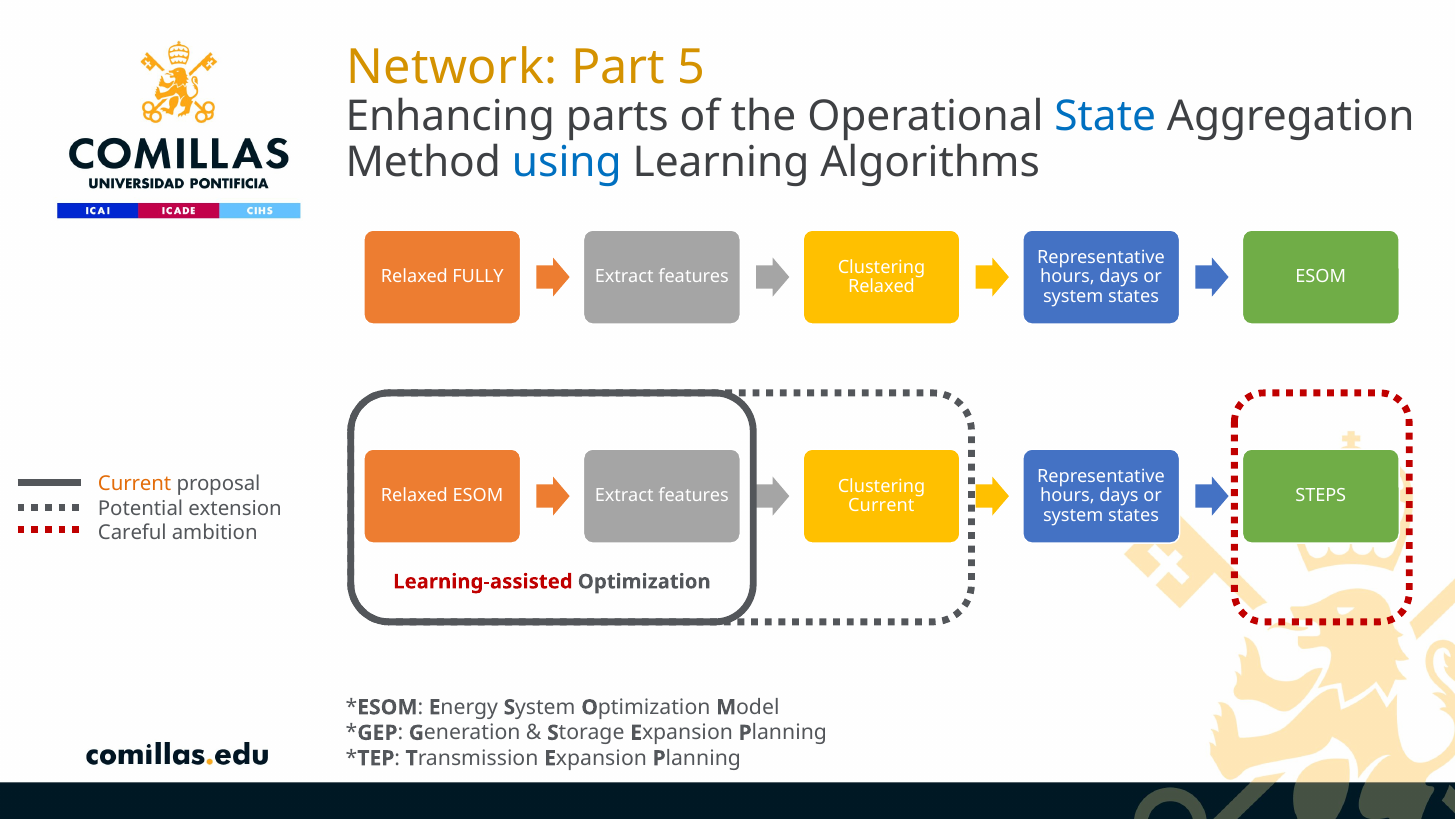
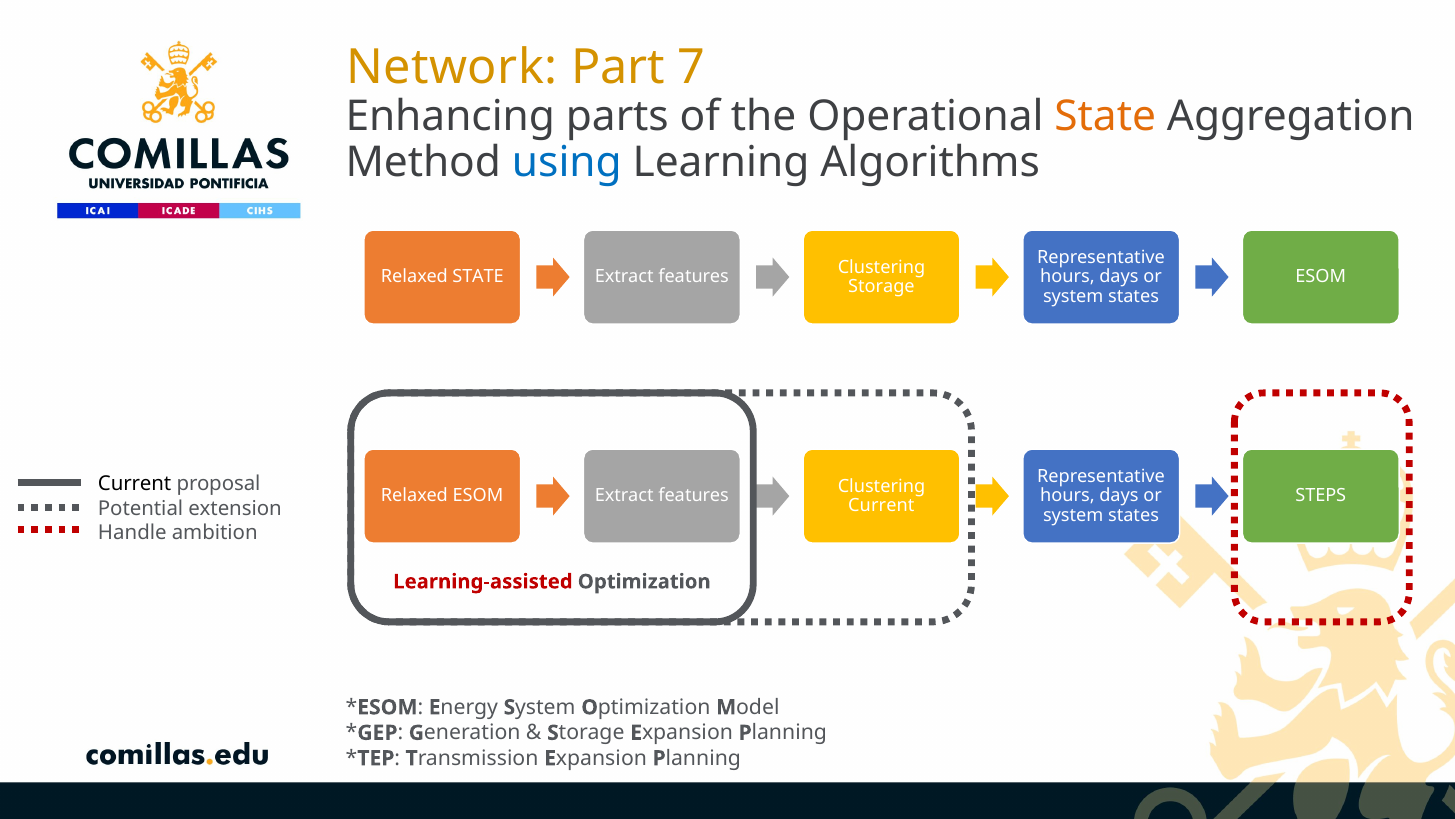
5: 5 -> 7 (692, 68)
State colour: blue -> orange (1105, 117)
FULLY: FULLY -> STATE (478, 277)
Relaxed: Relaxed -> Storage (881, 287)
Current colour: orange -> black (135, 483)
Careful: Careful -> Handle (132, 533)
